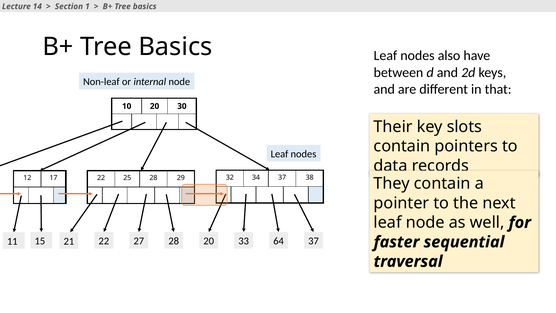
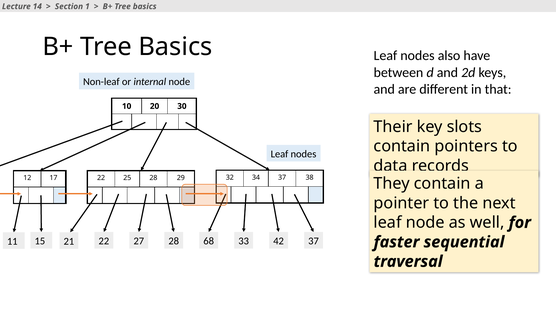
28 20: 20 -> 68 (209, 241)
64: 64 -> 42 (279, 241)
